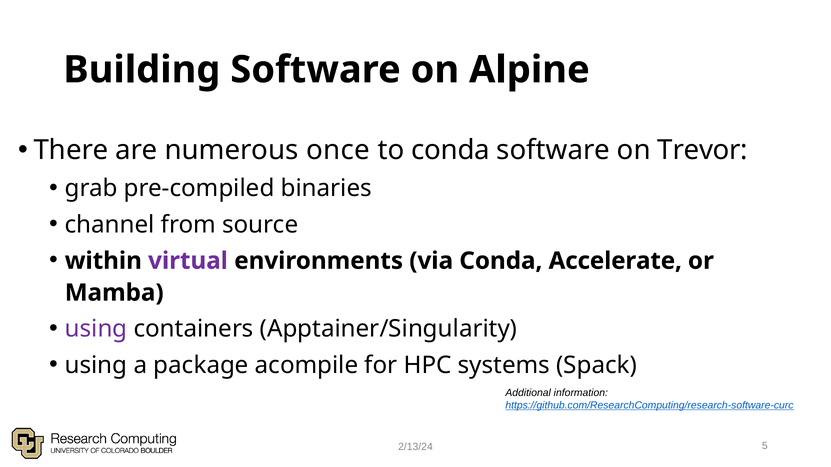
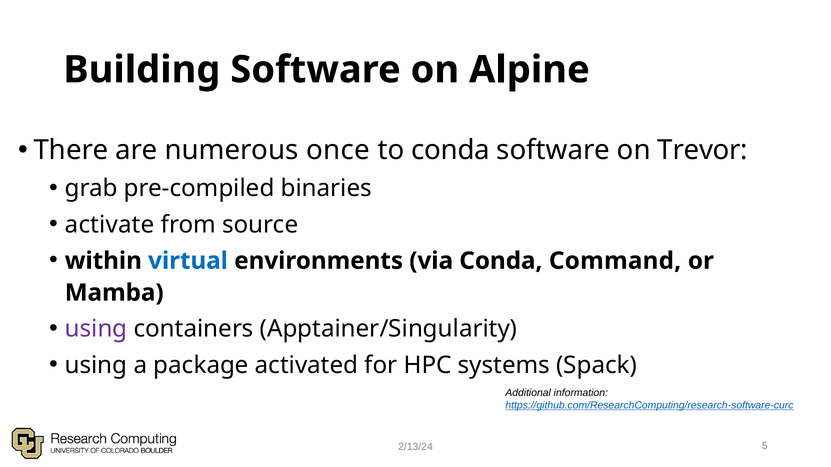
channel: channel -> activate (110, 225)
virtual colour: purple -> blue (188, 261)
Accelerate: Accelerate -> Command (615, 261)
acompile: acompile -> activated (307, 365)
